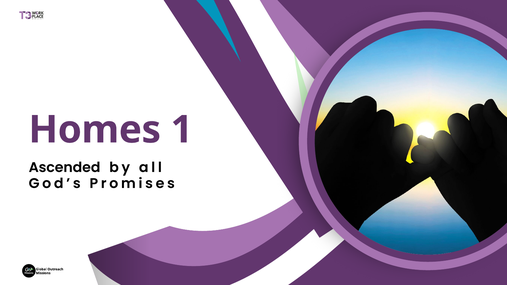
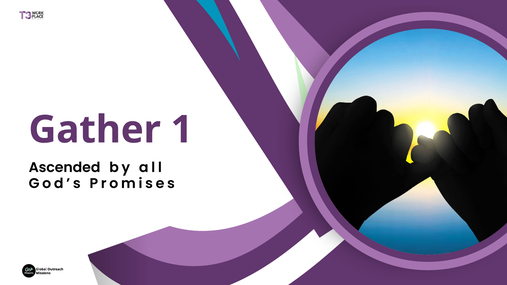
Homes: Homes -> Gather (95, 130)
